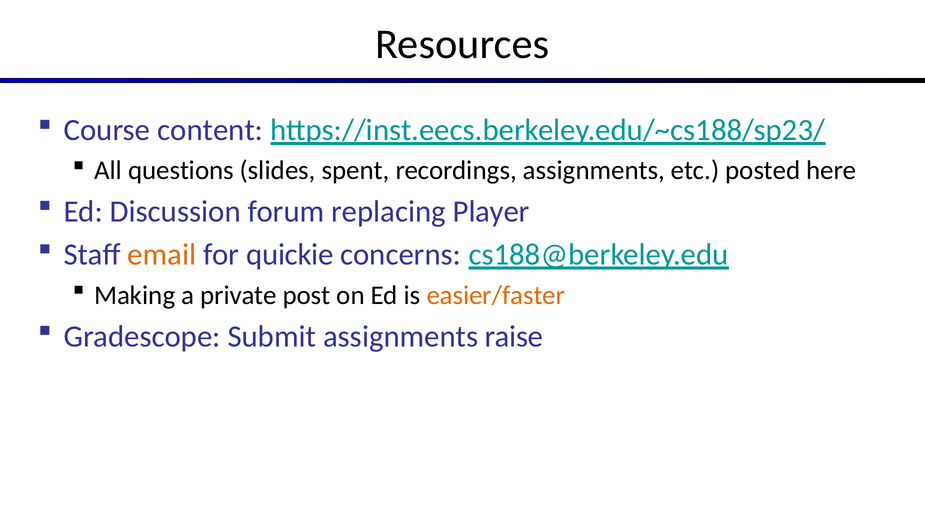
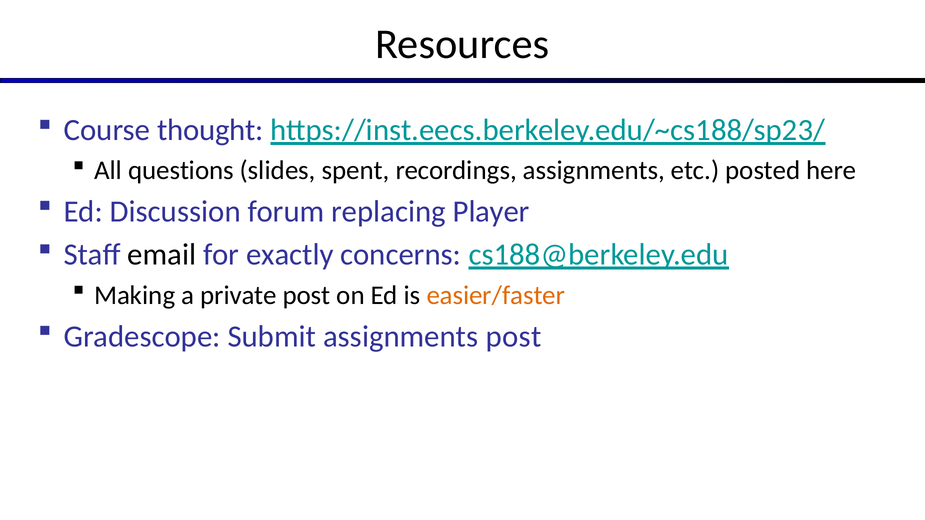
content: content -> thought (210, 130)
email colour: orange -> black (162, 255)
quickie: quickie -> exactly (290, 255)
assignments raise: raise -> post (514, 337)
